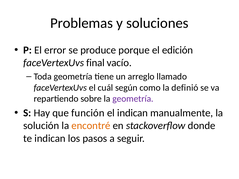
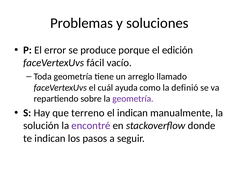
final: final -> fácil (95, 63)
según: según -> ayuda (126, 88)
función: función -> terreno (88, 113)
encontré colour: orange -> purple (91, 126)
